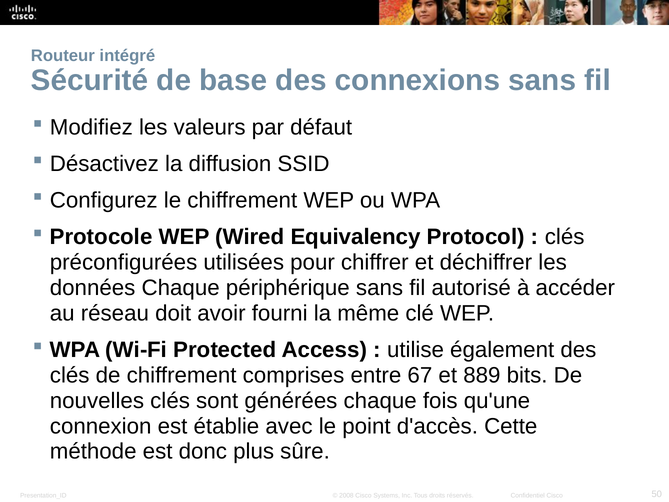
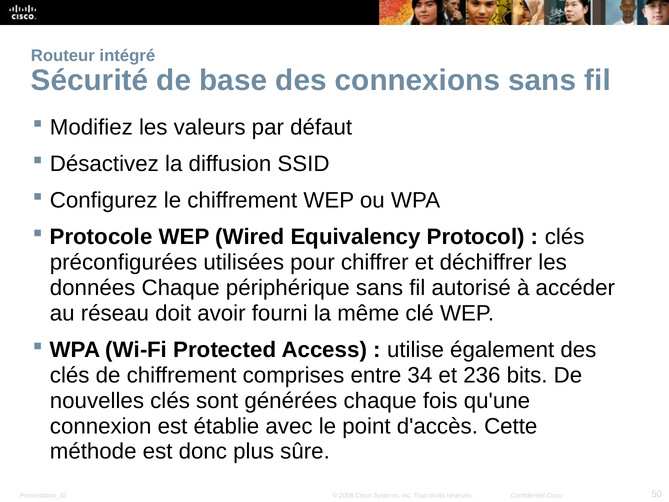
67: 67 -> 34 (420, 375)
889: 889 -> 236 (482, 375)
